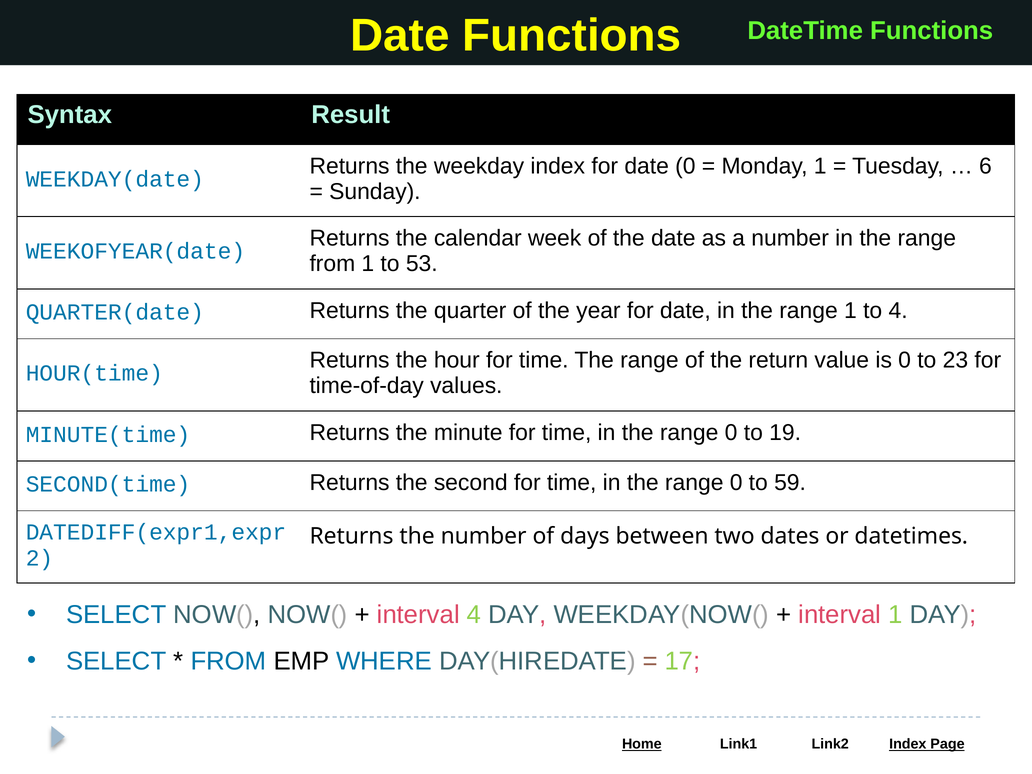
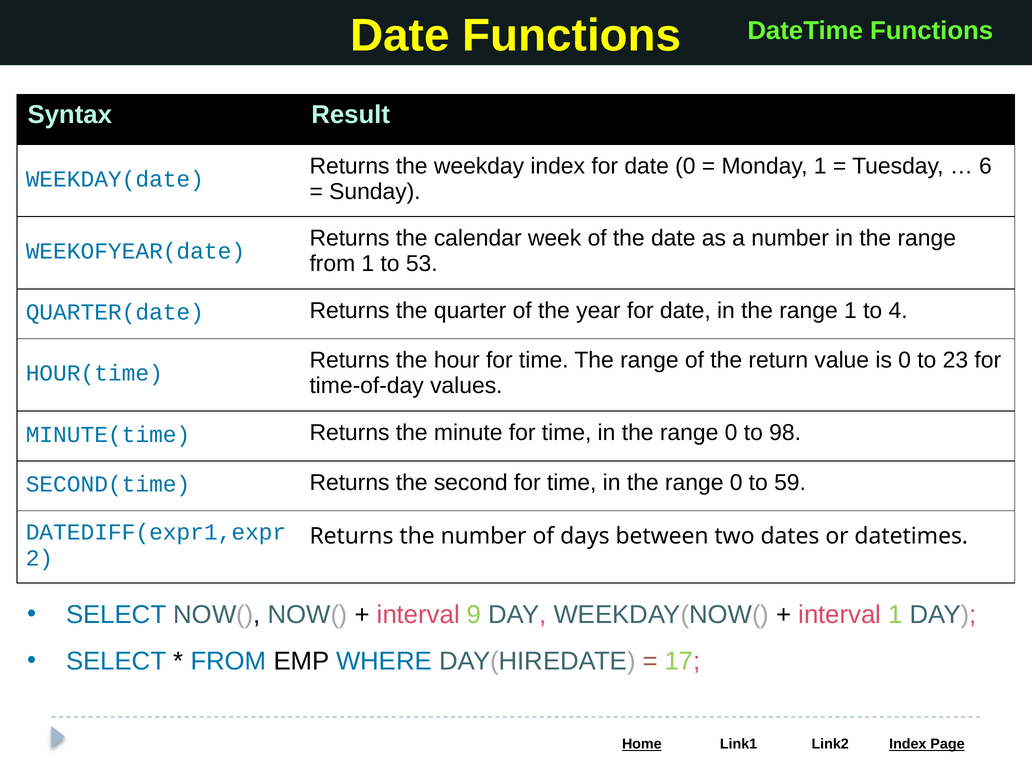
19: 19 -> 98 (785, 433)
interval 4: 4 -> 9 (474, 615)
